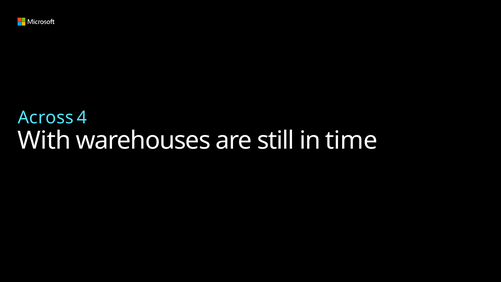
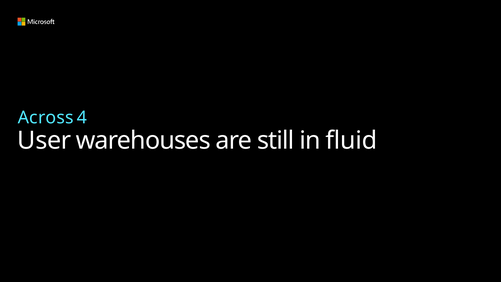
With: With -> User (44, 141)
time: time -> fluid (351, 141)
